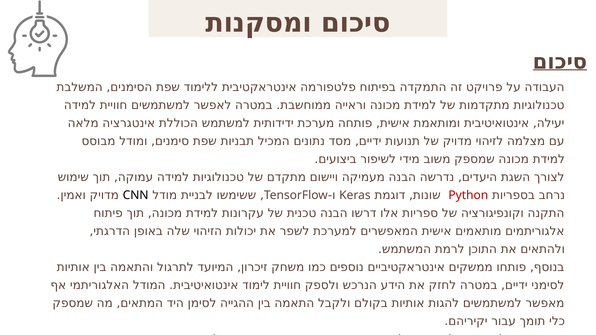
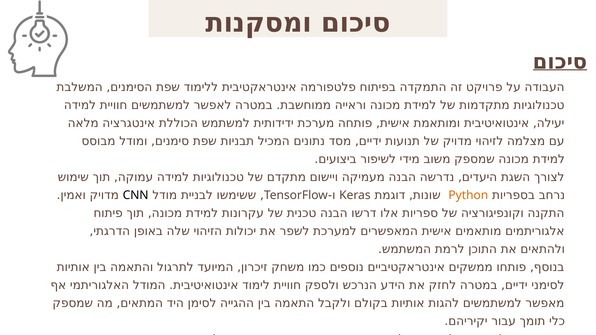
Python colour: red -> orange (468, 195)
